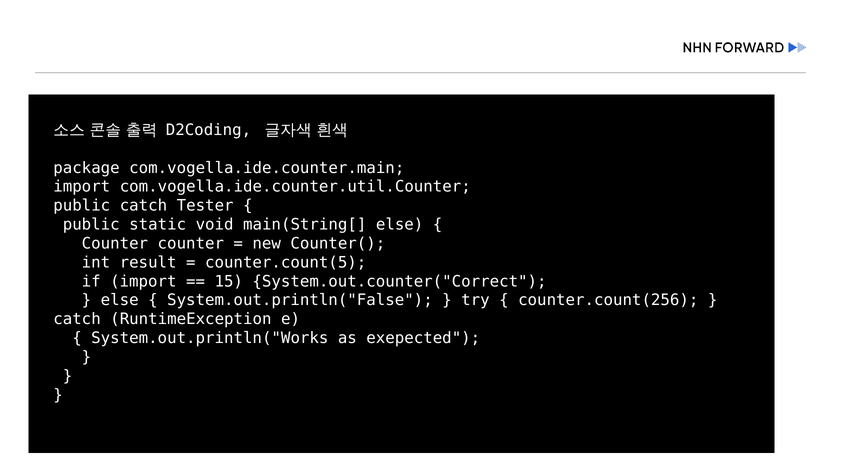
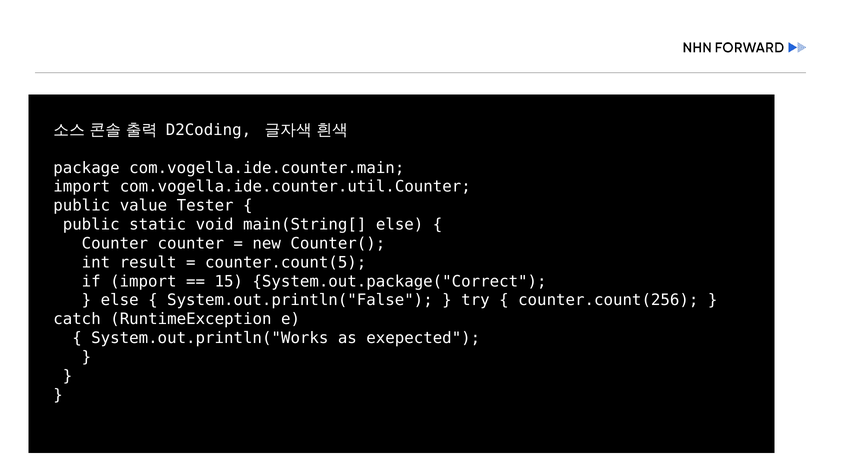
public catch: catch -> value (143, 206)
System.out.counter("Correct: System.out.counter("Correct -> System.out.package("Correct (400, 281)
